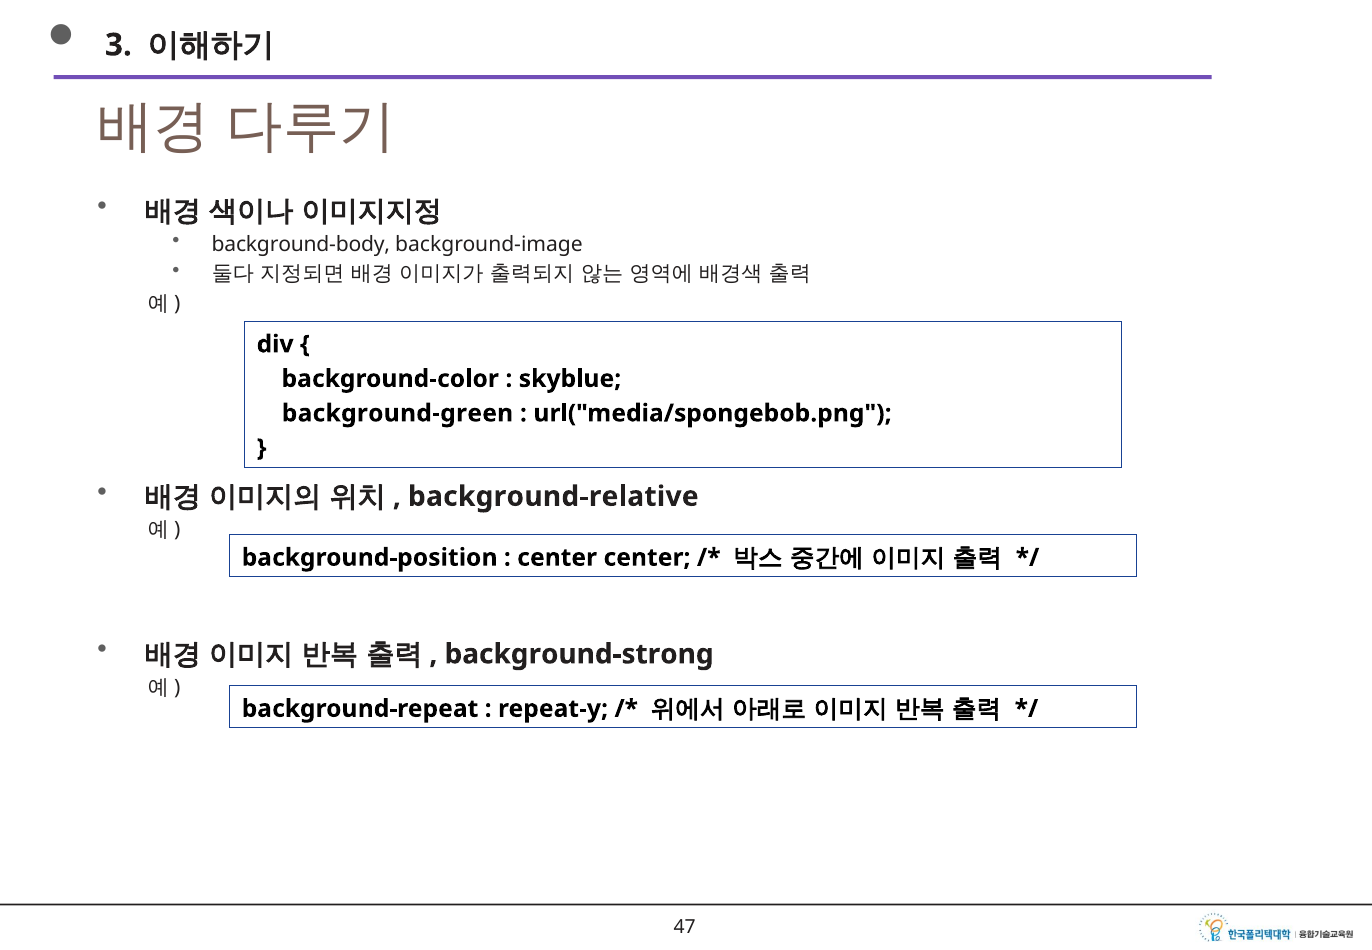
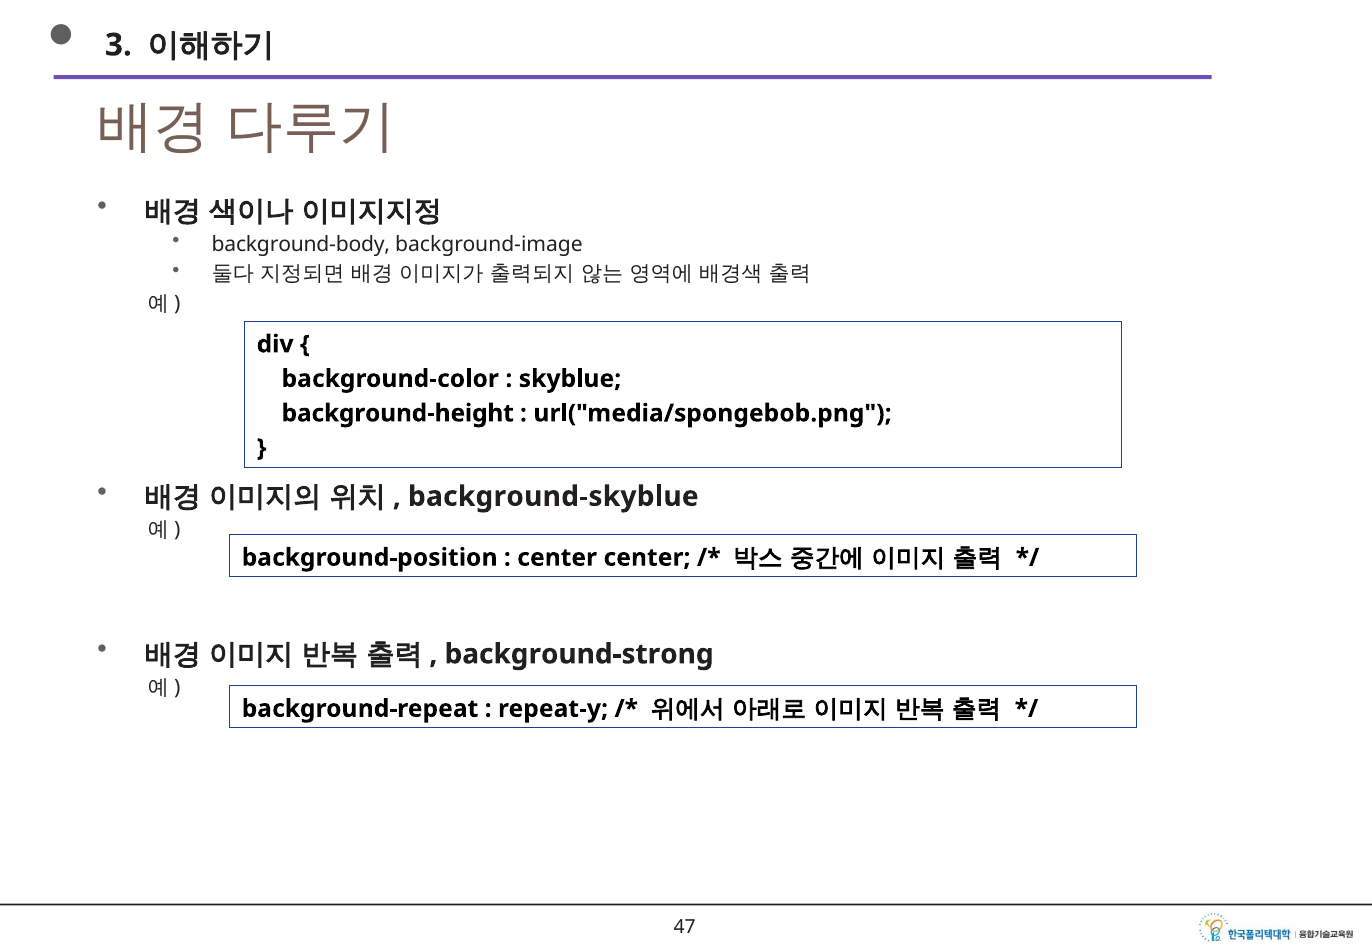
background-green: background-green -> background-height (398, 413)
background-relative: background-relative -> background-skyblue (553, 496)
